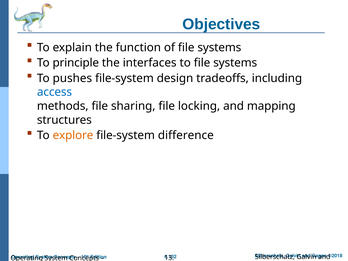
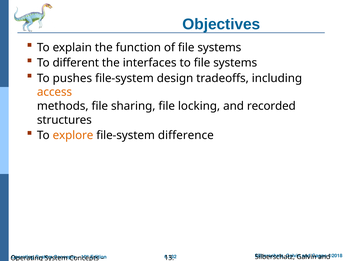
principle: principle -> different (76, 63)
access colour: blue -> orange (54, 92)
mapping: mapping -> recorded (271, 106)
